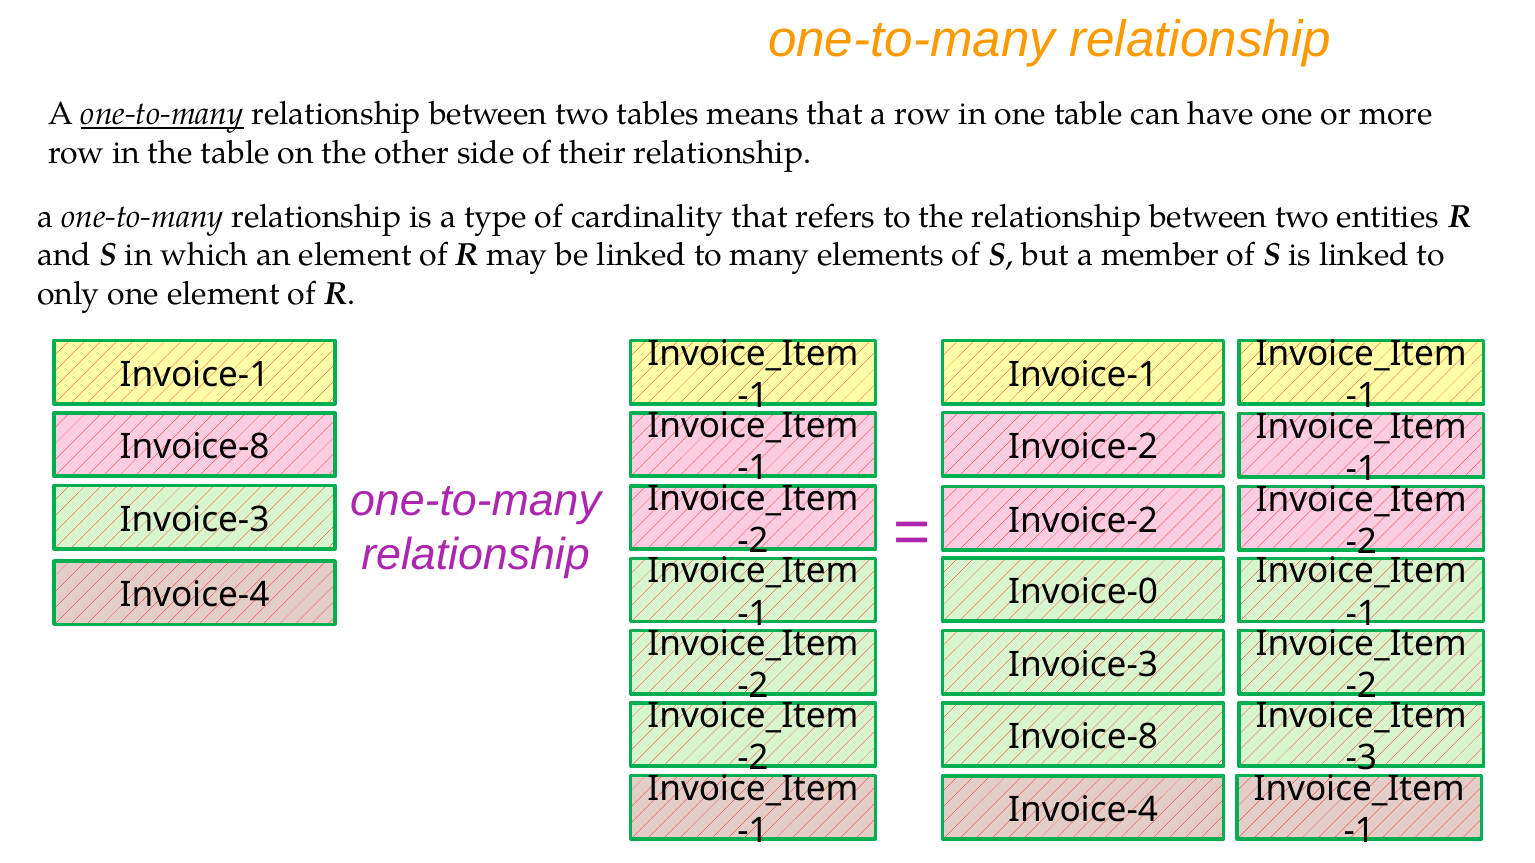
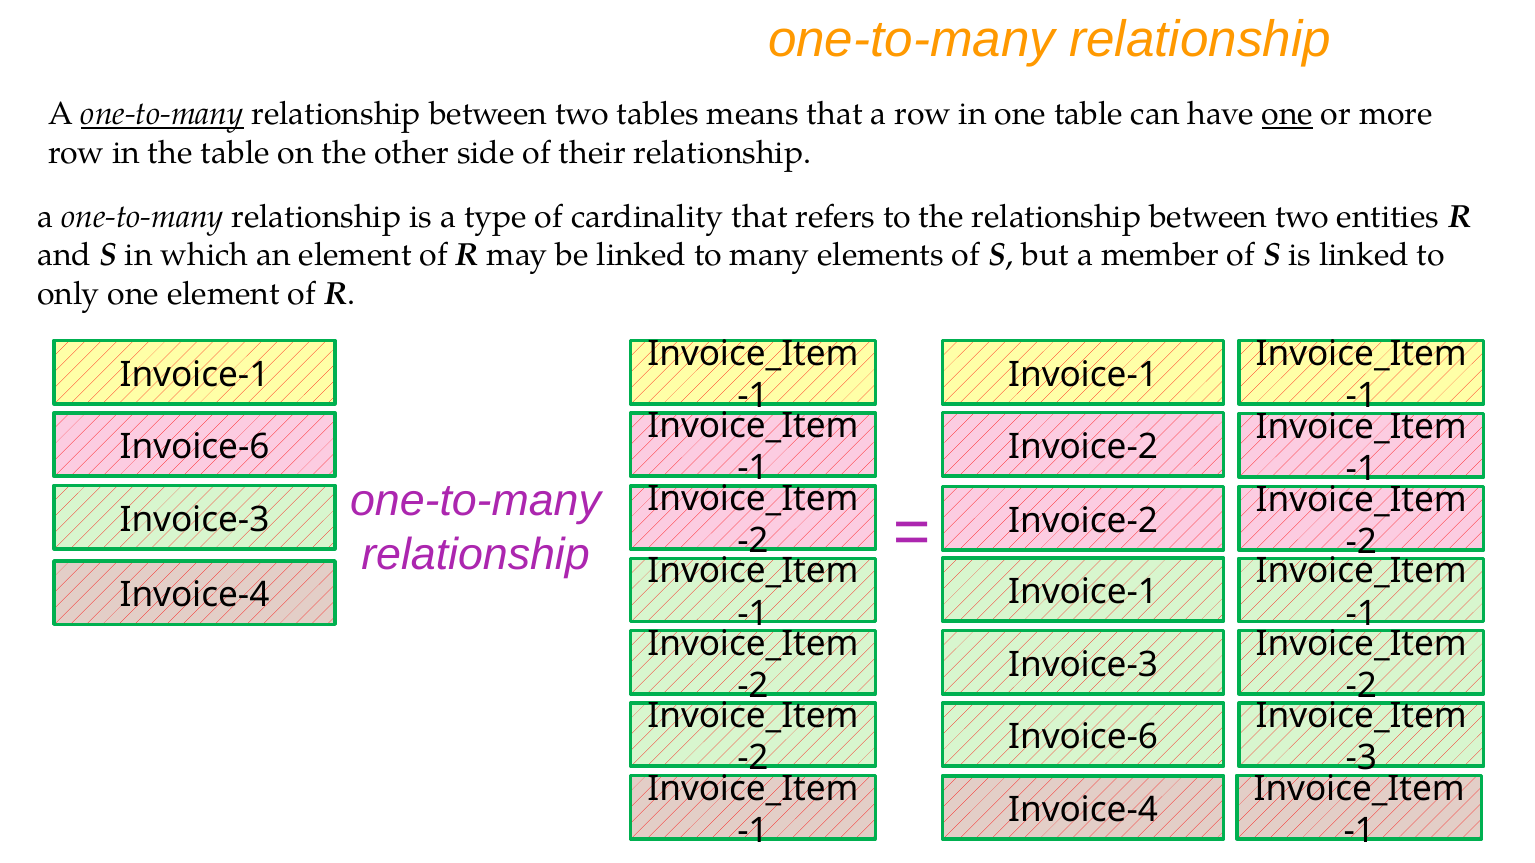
one underline: none -> present (1287, 114)
Invoice-8: Invoice-8 -> Invoice-6 (195, 447)
Invoice-0: Invoice-0 -> Invoice-1 (1083, 592)
Invoice-8: Invoice-8 -> Invoice-6 (1083, 737)
